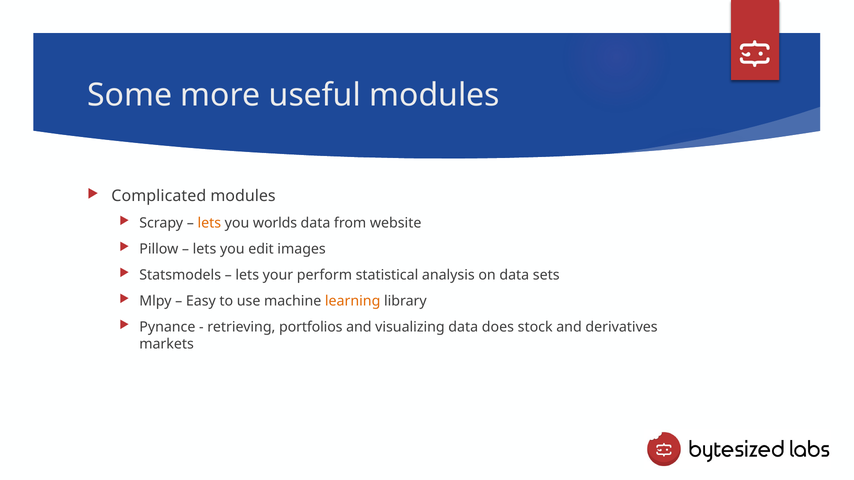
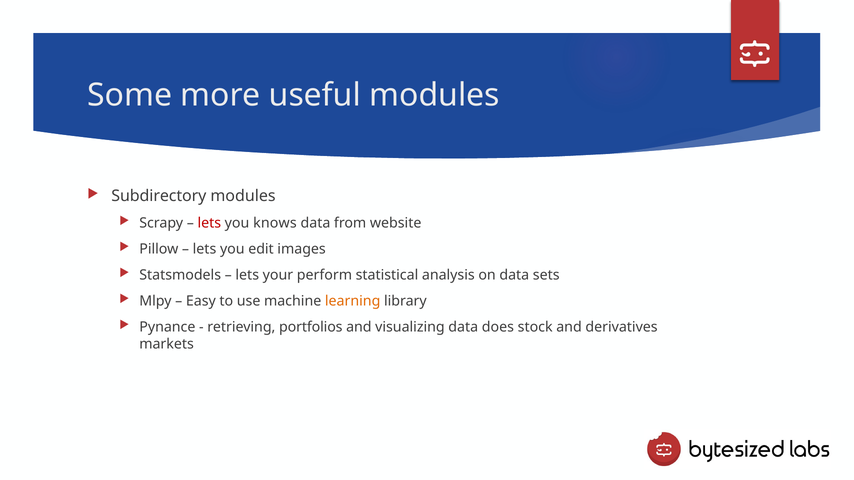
Complicated: Complicated -> Subdirectory (159, 196)
lets colour: orange -> red (209, 223)
worlds: worlds -> knows (275, 223)
